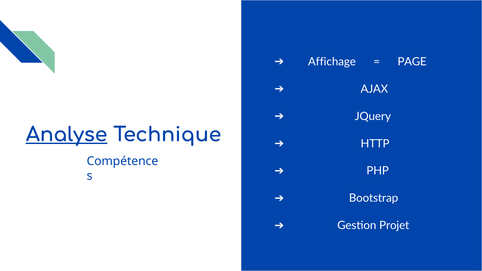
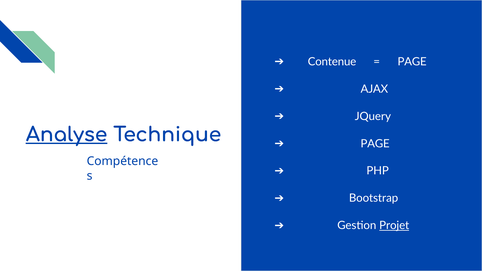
Affichage: Affichage -> Contenue (332, 62)
HTTP: HTTP -> PAGE (375, 144)
Projet underline: none -> present (394, 226)
